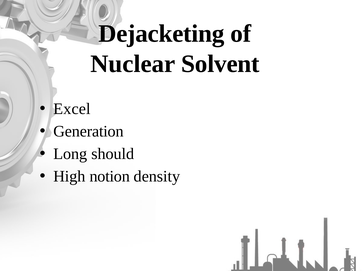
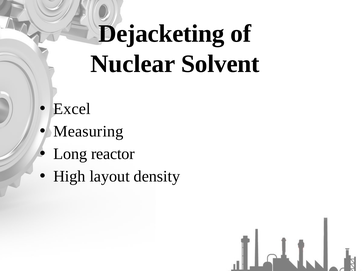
Generation: Generation -> Measuring (88, 132)
should: should -> reactor (113, 154)
notion: notion -> layout (110, 177)
